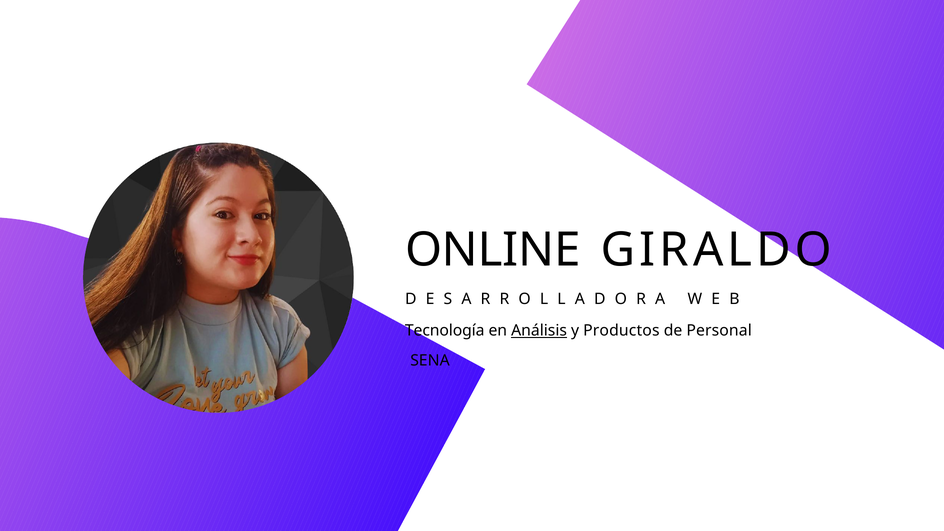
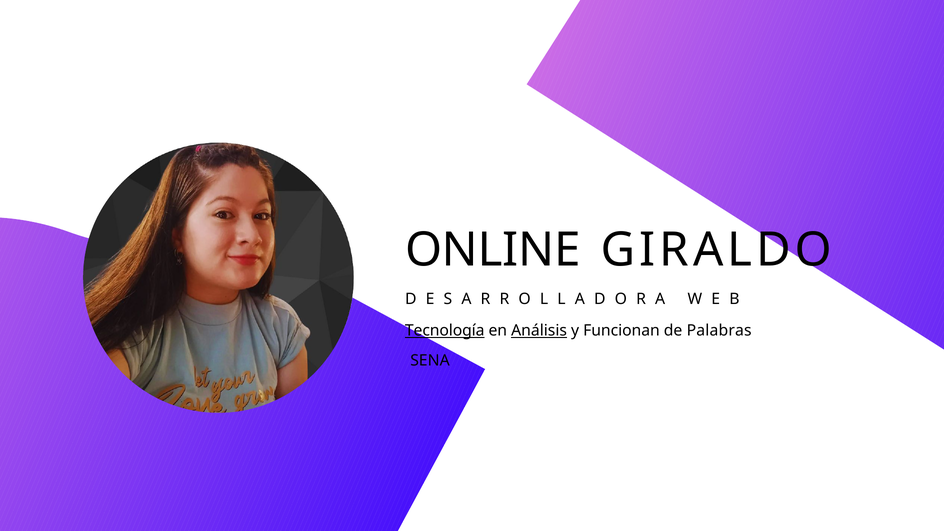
Tecnología underline: none -> present (445, 331)
Productos: Productos -> Funcionan (621, 331)
Personal: Personal -> Palabras (719, 331)
